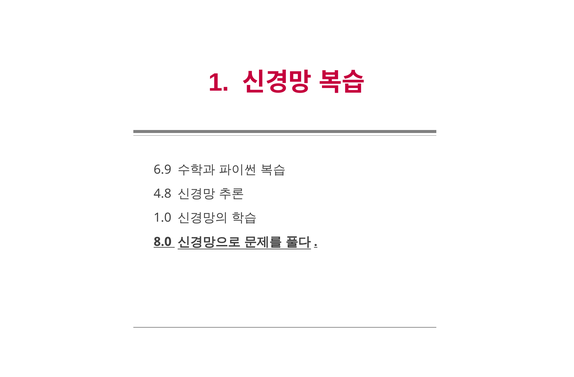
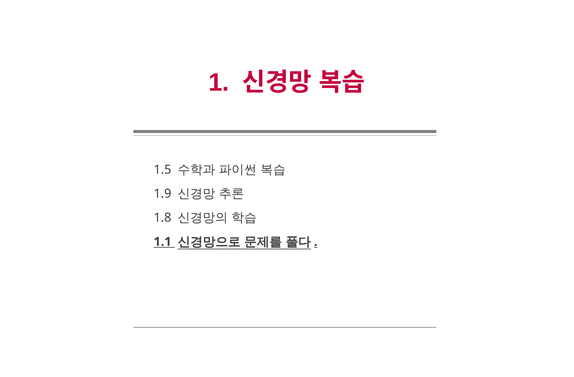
6.9: 6.9 -> 1.5 (163, 170)
4.8: 4.8 -> 1.9 (163, 194)
1.0: 1.0 -> 1.8 (163, 218)
8.0: 8.0 -> 1.1 (163, 242)
